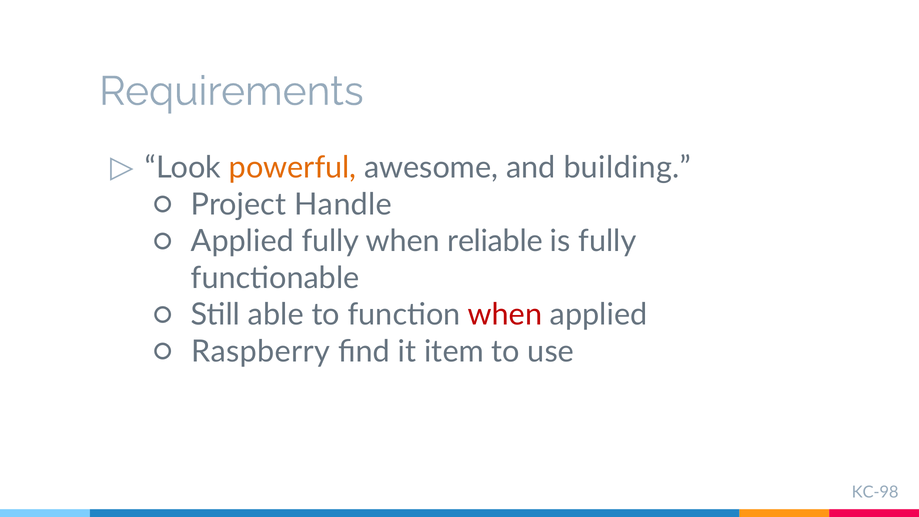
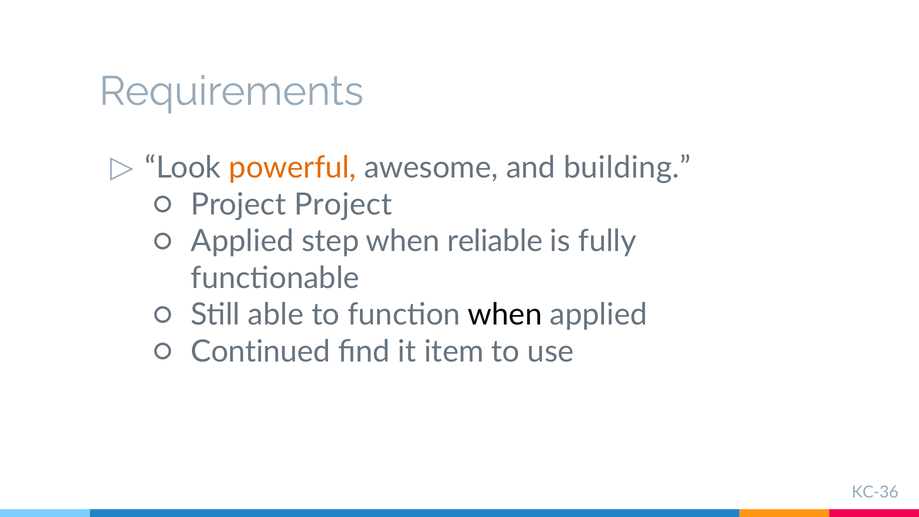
Project Handle: Handle -> Project (343, 205)
Applied fully: fully -> step (330, 241)
when colour: red -> black (505, 315)
Raspberry: Raspberry -> Continued (261, 352)
KC-98: KC-98 -> KC-36 (875, 492)
